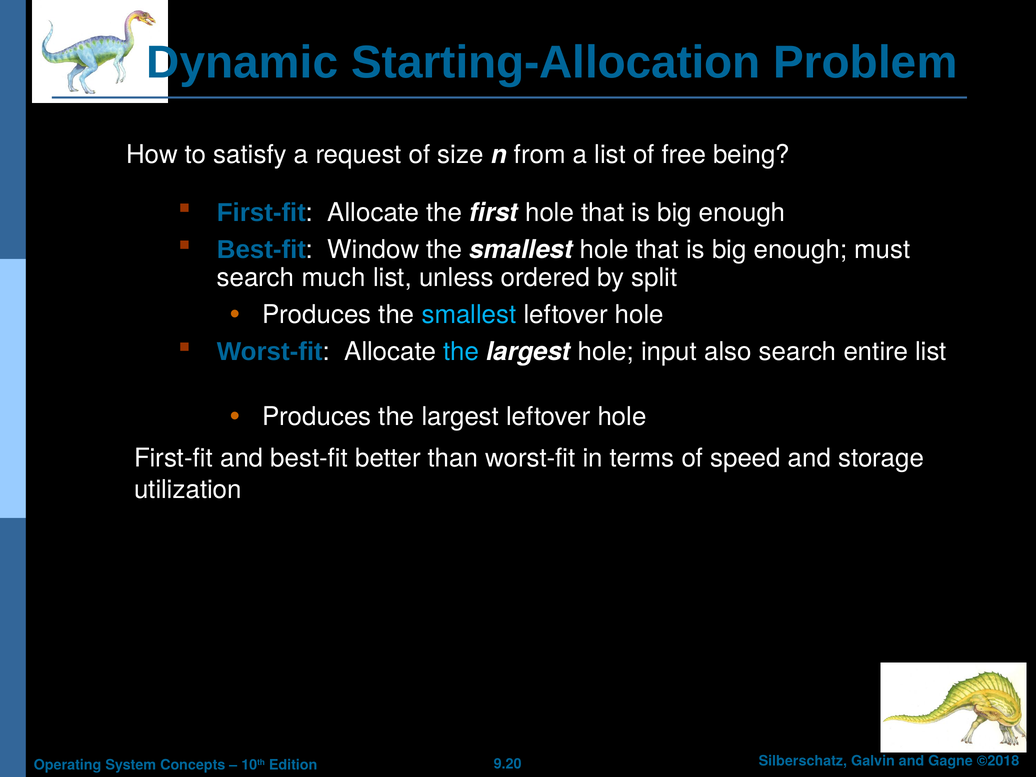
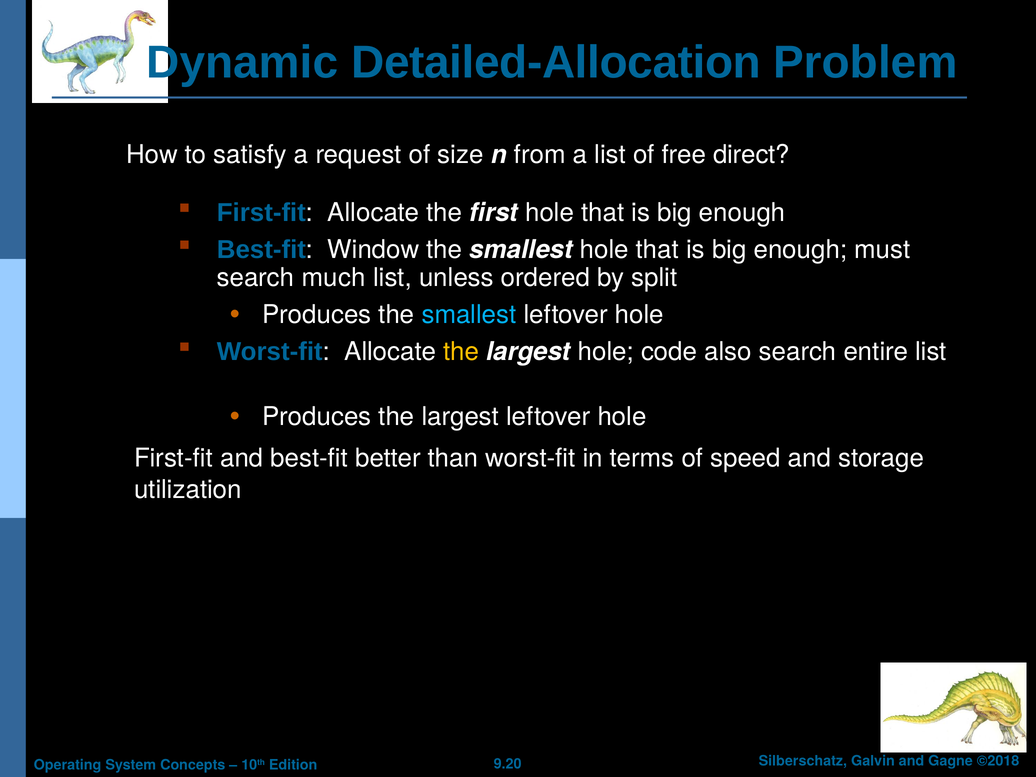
Starting-Allocation: Starting-Allocation -> Detailed-Allocation (556, 62)
being: being -> direct (751, 155)
the colour: light blue -> yellow (461, 352)
input: input -> code (669, 352)
